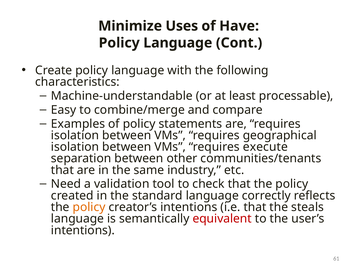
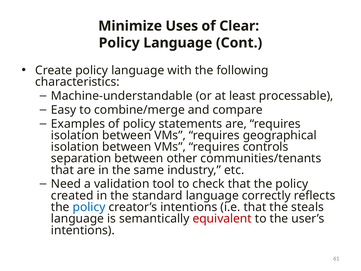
Have: Have -> Clear (239, 26)
execute: execute -> controls (266, 147)
policy colour: orange -> blue (89, 207)
